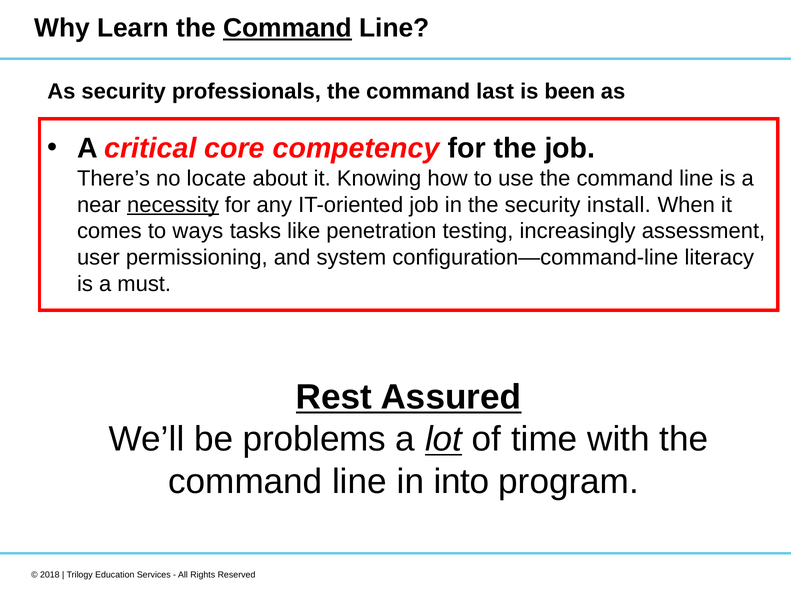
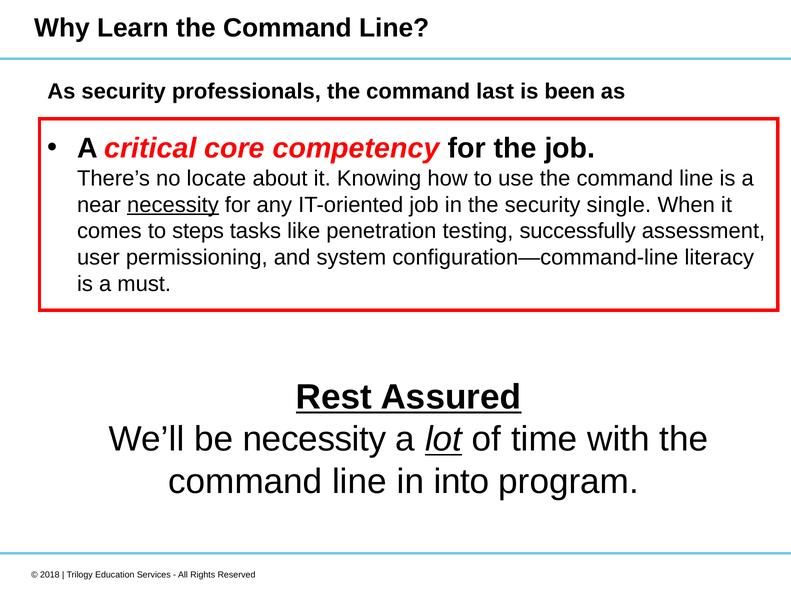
Command underline: present -> none (288, 28)
install: install -> single (619, 205)
ways: ways -> steps (198, 231)
increasingly: increasingly -> successfully (578, 231)
be problems: problems -> necessity (315, 439)
